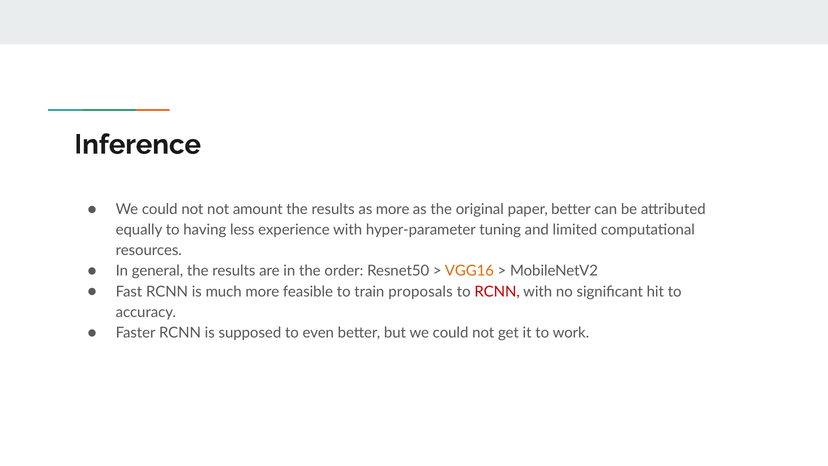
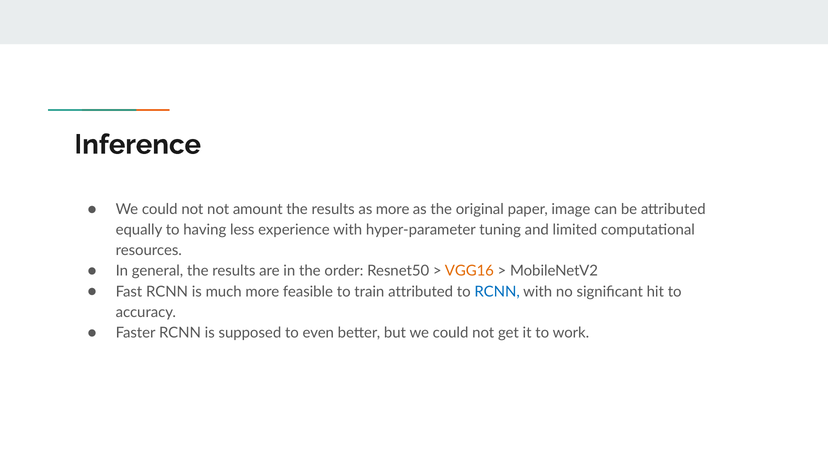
paper better: better -> image (571, 209)
train proposals: proposals -> attributed (421, 291)
RCNN colour: red -> blue (497, 291)
